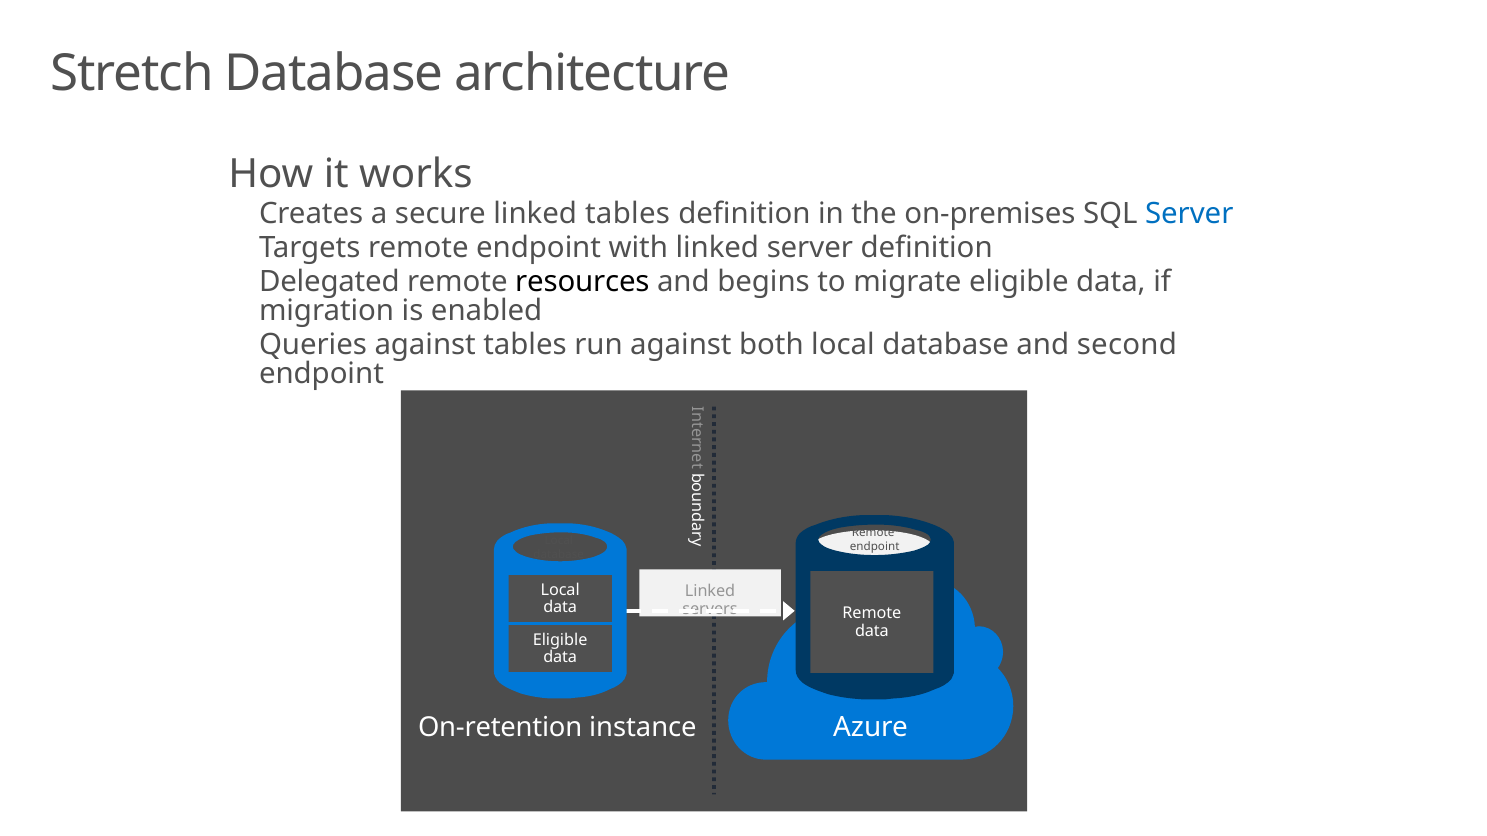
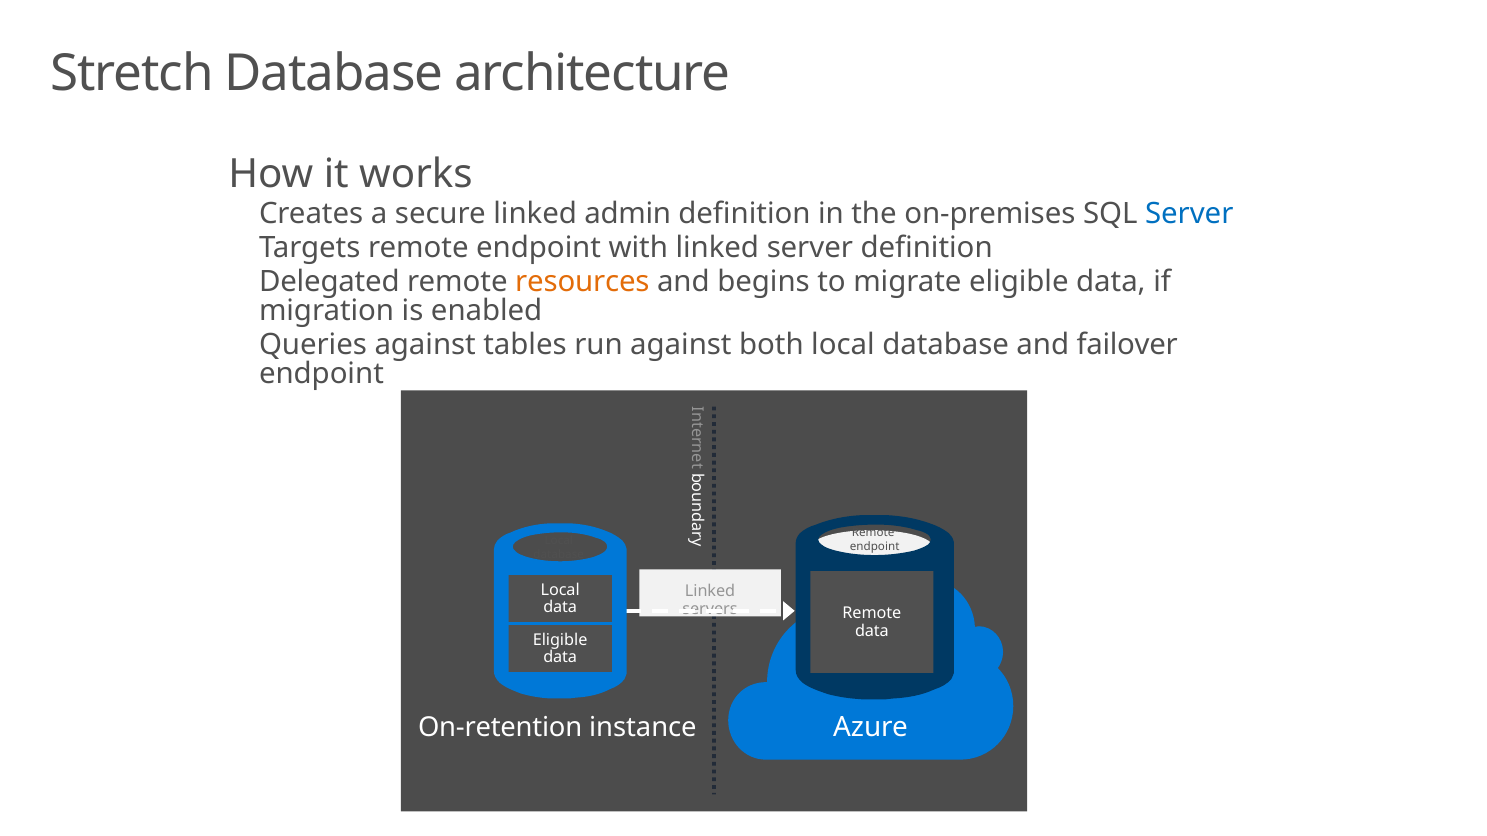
linked tables: tables -> admin (628, 214)
resources colour: black -> orange (582, 282)
second: second -> failover (1127, 345)
